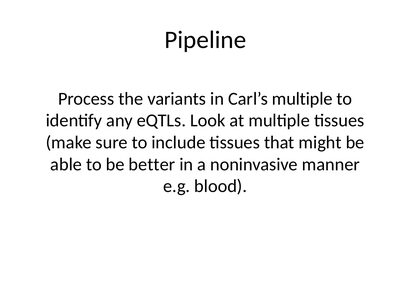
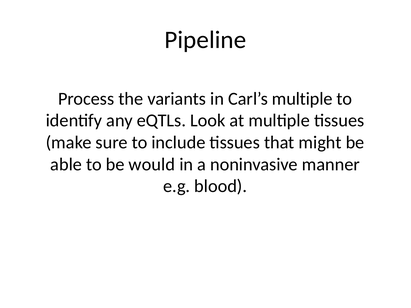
better: better -> would (152, 165)
